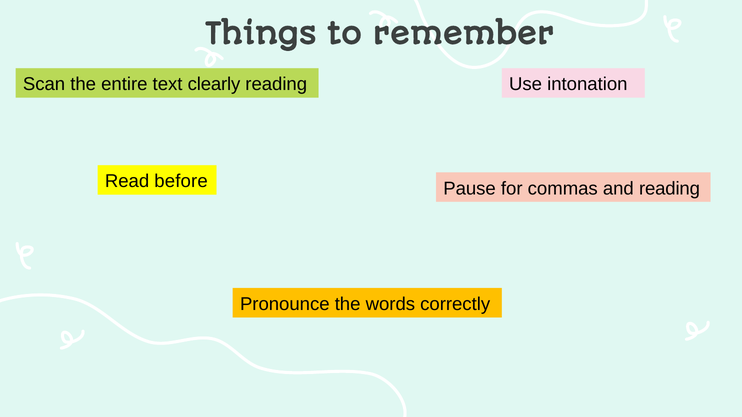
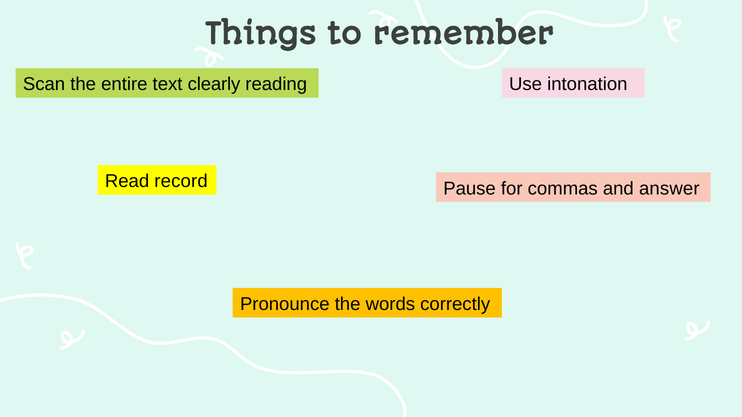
before: before -> record (181, 181)
and reading: reading -> answer (669, 189)
